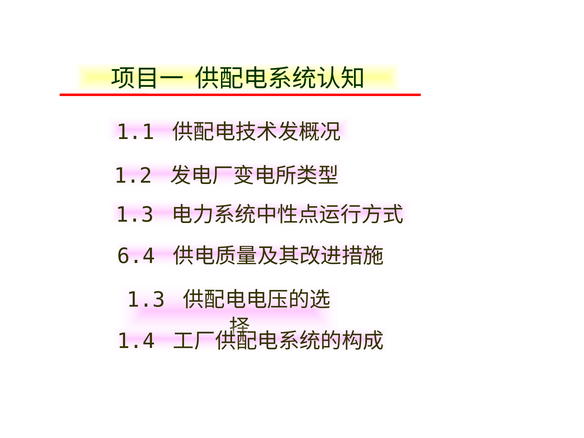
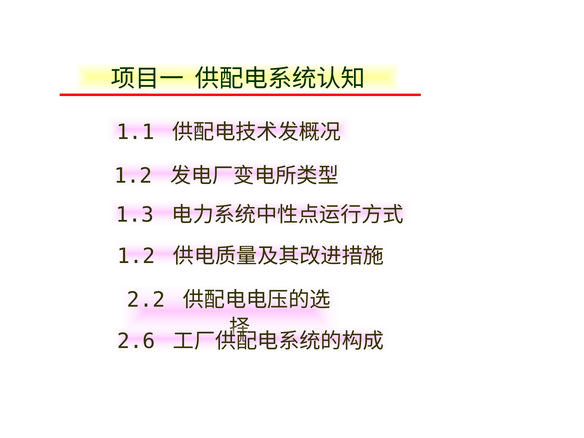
6.4: 6.4 -> 1.2 (136, 256)
1.3: 1.3 -> 2.2 (146, 300)
1.4: 1.4 -> 2.6 (136, 341)
